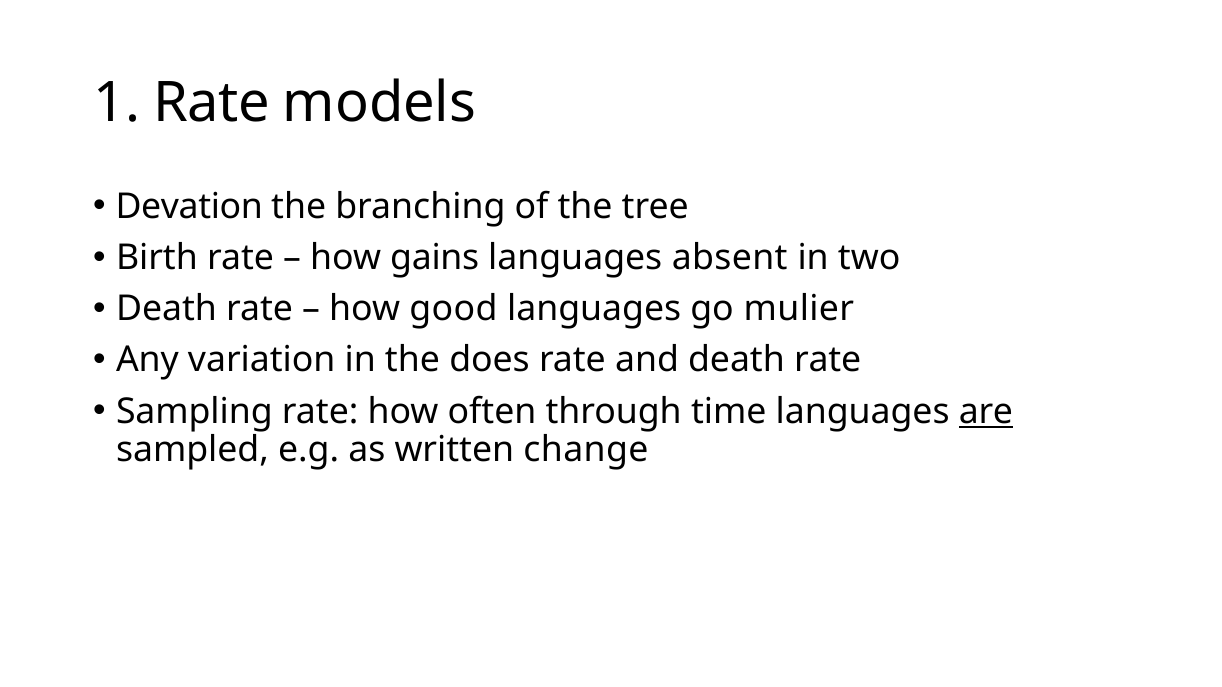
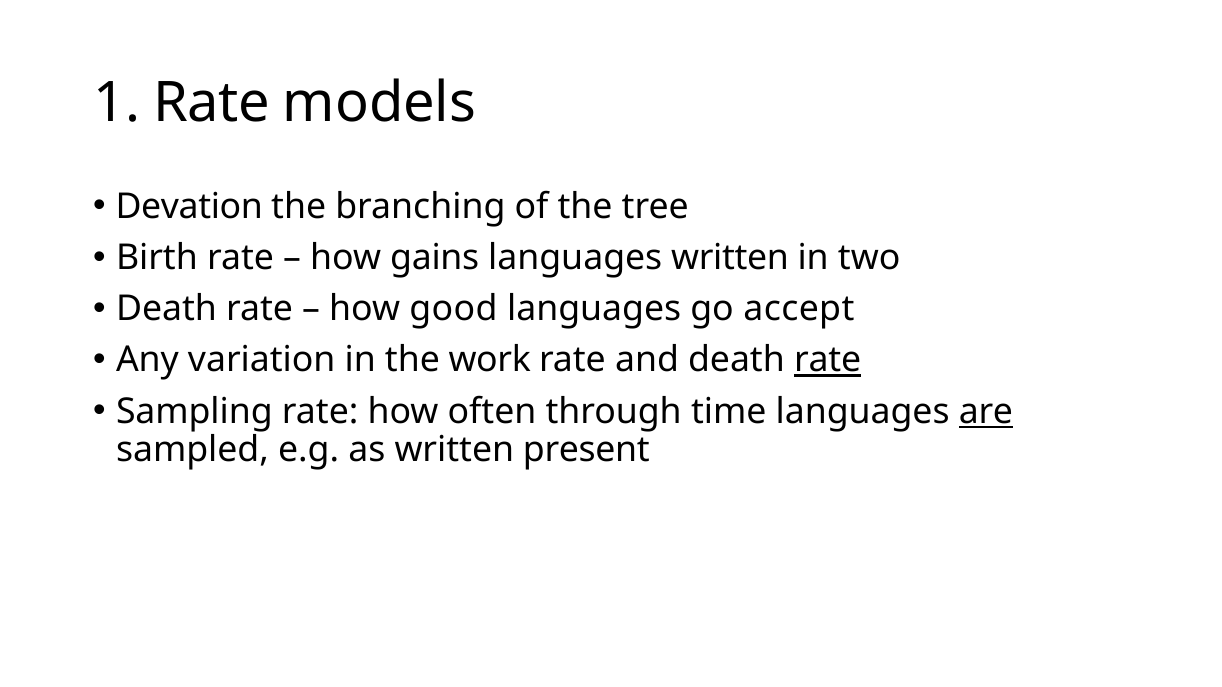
languages absent: absent -> written (730, 258)
mulier: mulier -> accept (799, 309)
does: does -> work (490, 360)
rate underline: none -> present (828, 360)
change: change -> present (586, 450)
